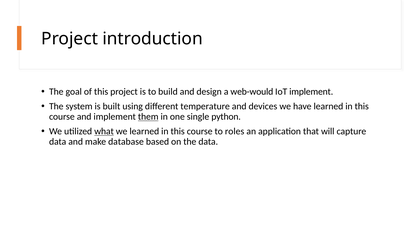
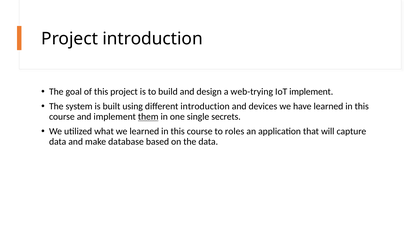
web-would: web-would -> web-trying (252, 92)
different temperature: temperature -> introduction (205, 106)
python: python -> secrets (226, 117)
what underline: present -> none (104, 131)
